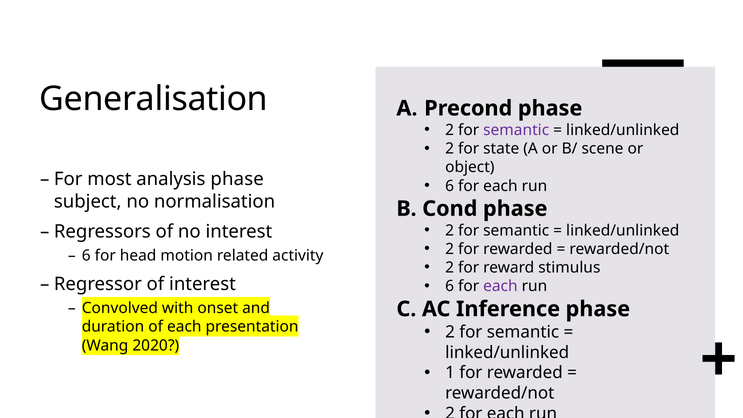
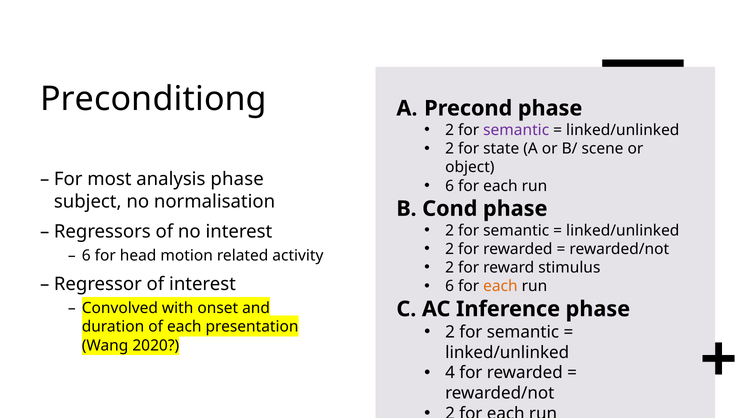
Generalisation: Generalisation -> Preconditiong (153, 99)
each colour: purple -> orange (500, 286)
1: 1 -> 4 (450, 373)
